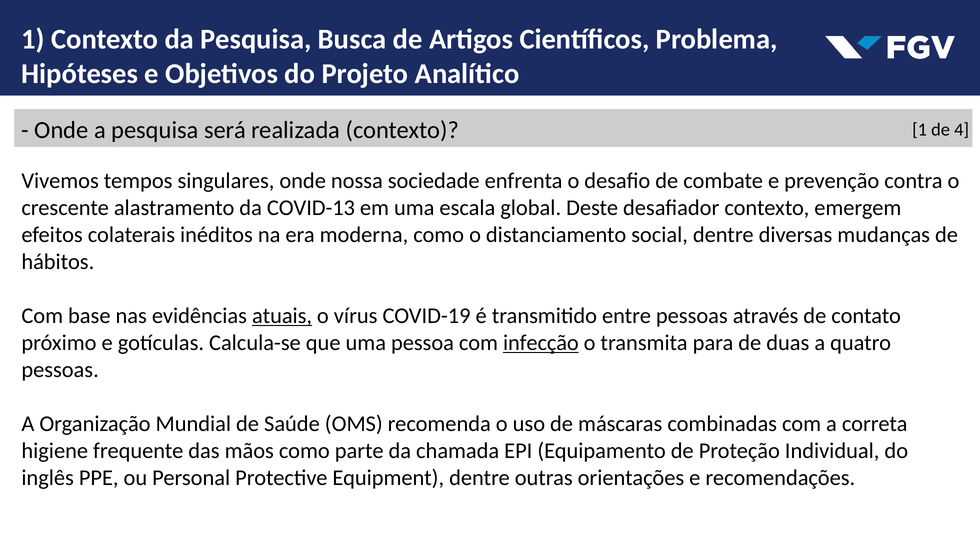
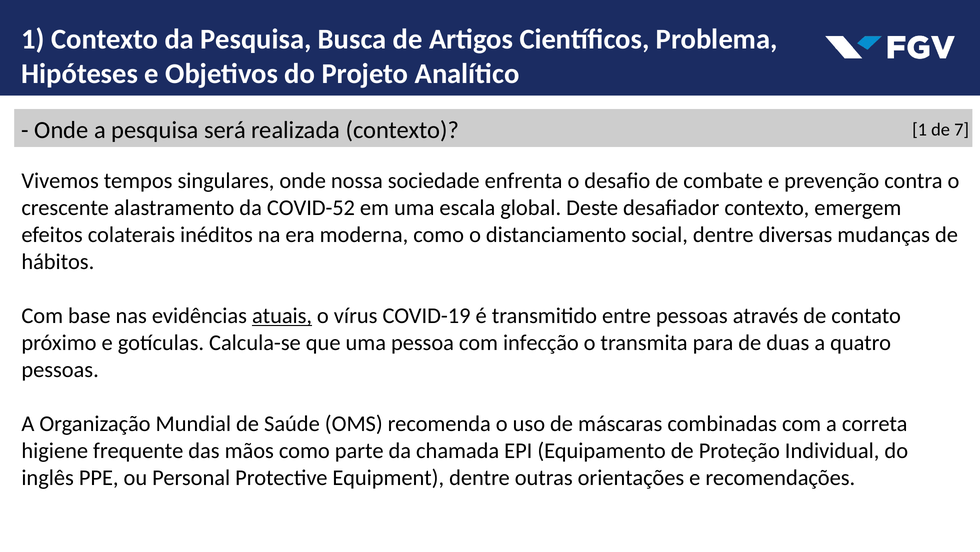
4: 4 -> 7 (962, 129)
COVID-13: COVID-13 -> COVID-52 (311, 208)
infecção underline: present -> none (541, 342)
